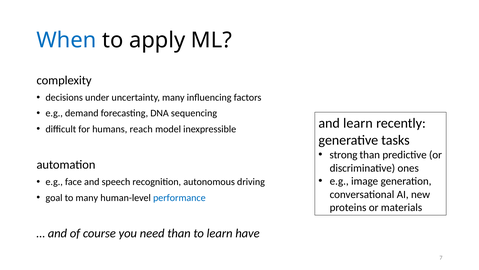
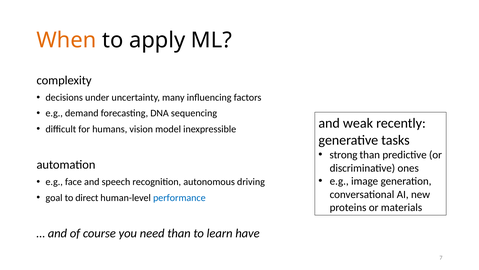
When colour: blue -> orange (66, 40)
and learn: learn -> weak (358, 123)
reach: reach -> vision (141, 129)
to many: many -> direct (87, 197)
